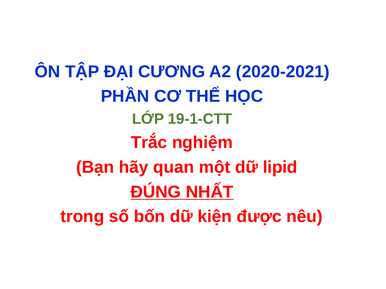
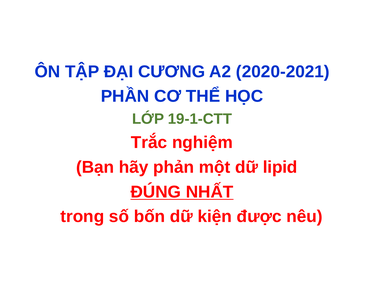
quan: quan -> phản (174, 167)
